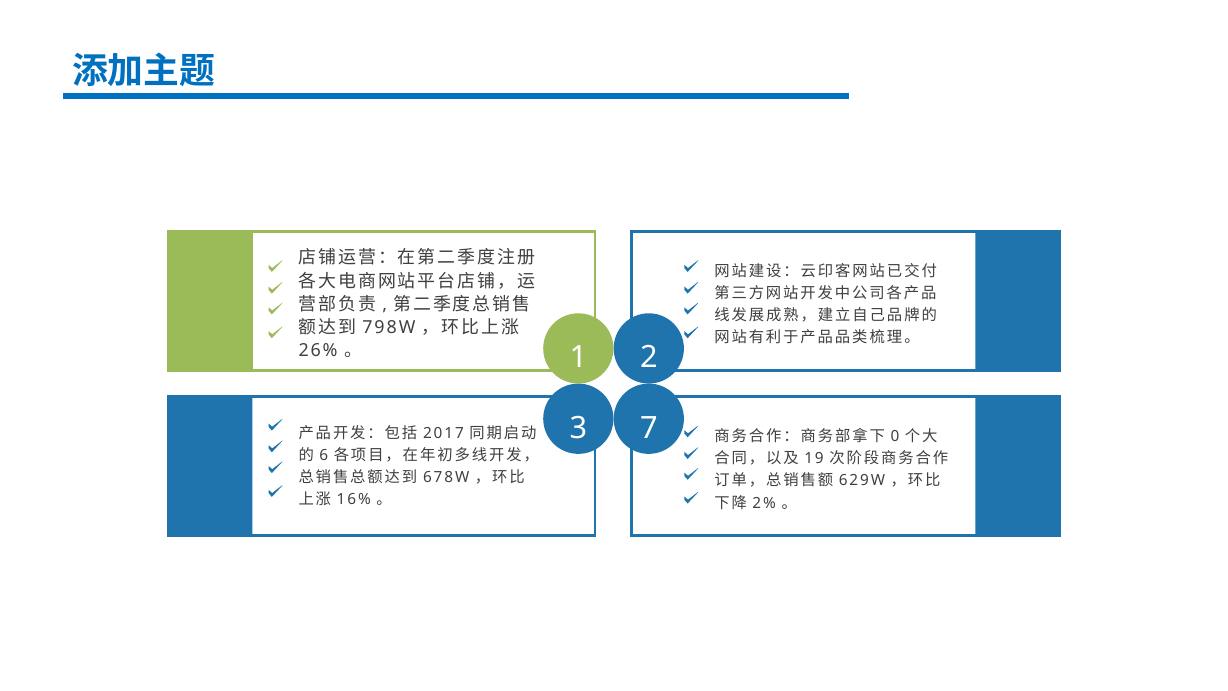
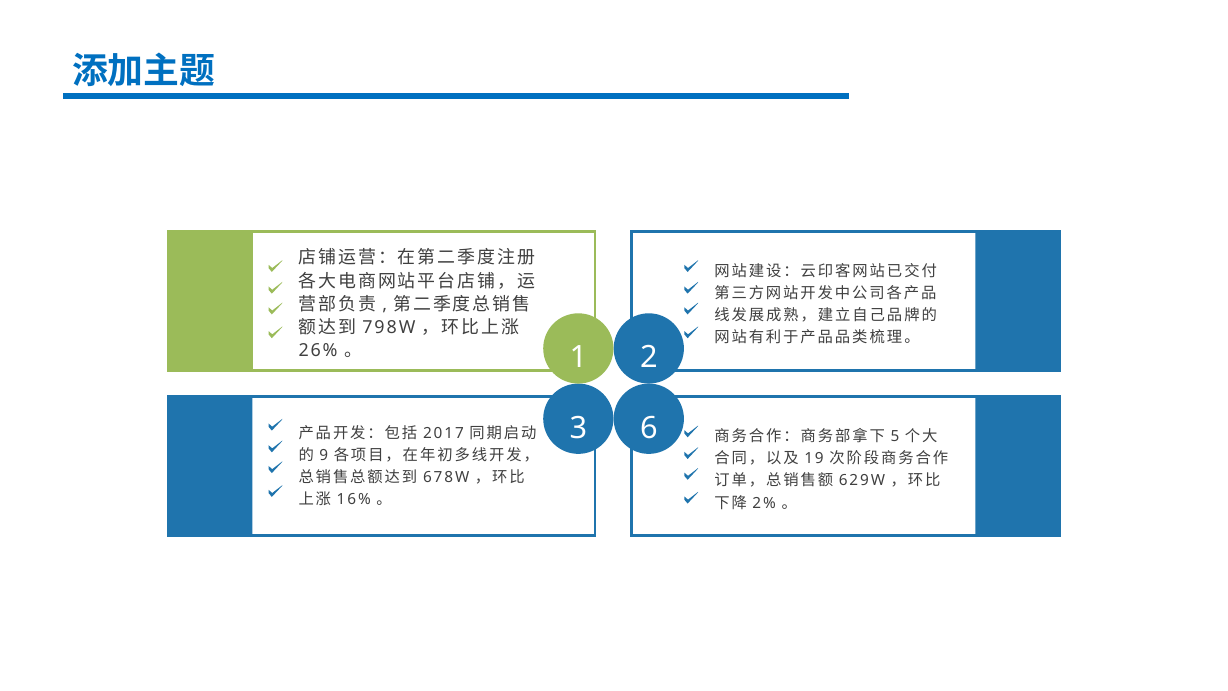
7: 7 -> 6 (649, 428)
0: 0 -> 5 (895, 437)
6: 6 -> 9 (324, 455)
